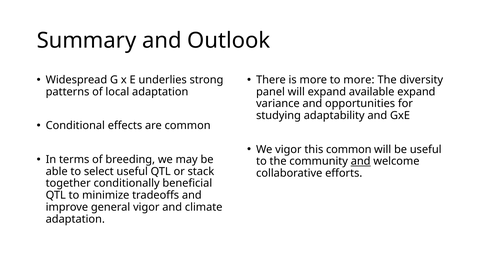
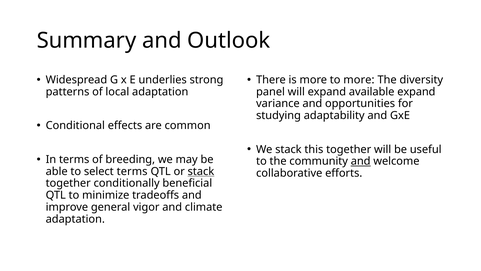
We vigor: vigor -> stack (288, 149)
this common: common -> together (349, 149)
select useful: useful -> terms (132, 171)
stack underline: none -> present (201, 171)
